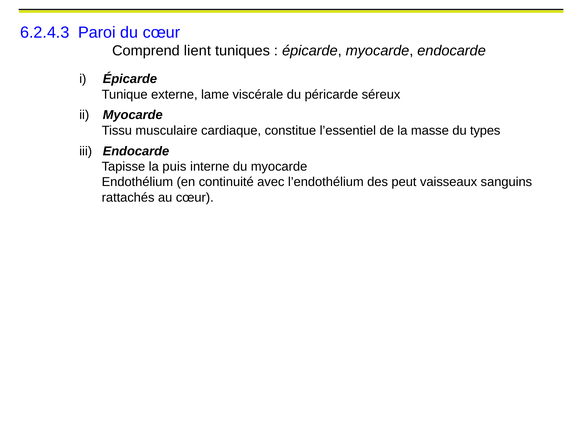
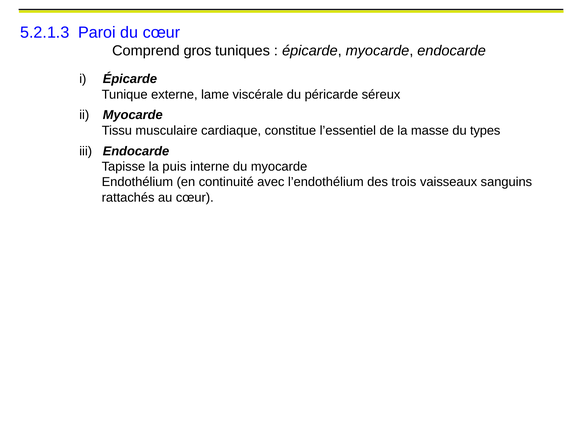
6.2.4.3: 6.2.4.3 -> 5.2.1.3 (45, 33)
lient: lient -> gros (198, 51)
peut: peut -> trois (404, 182)
